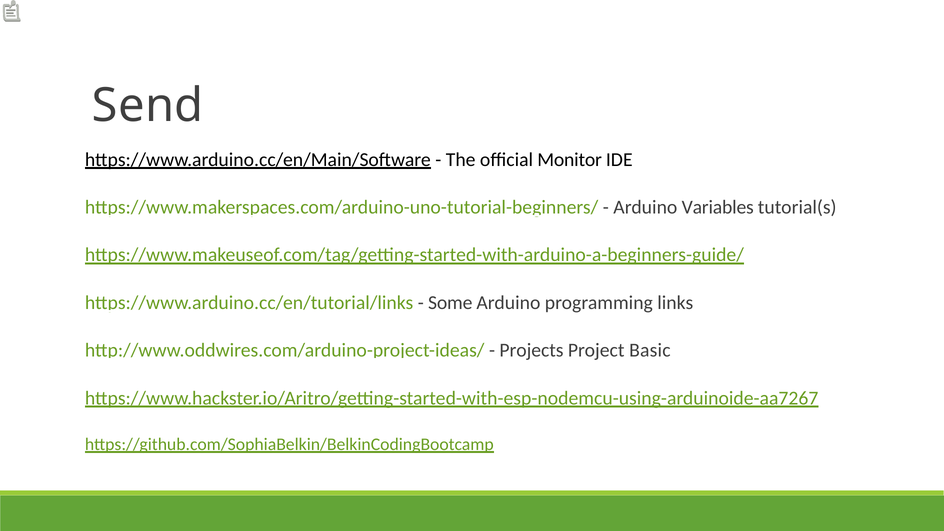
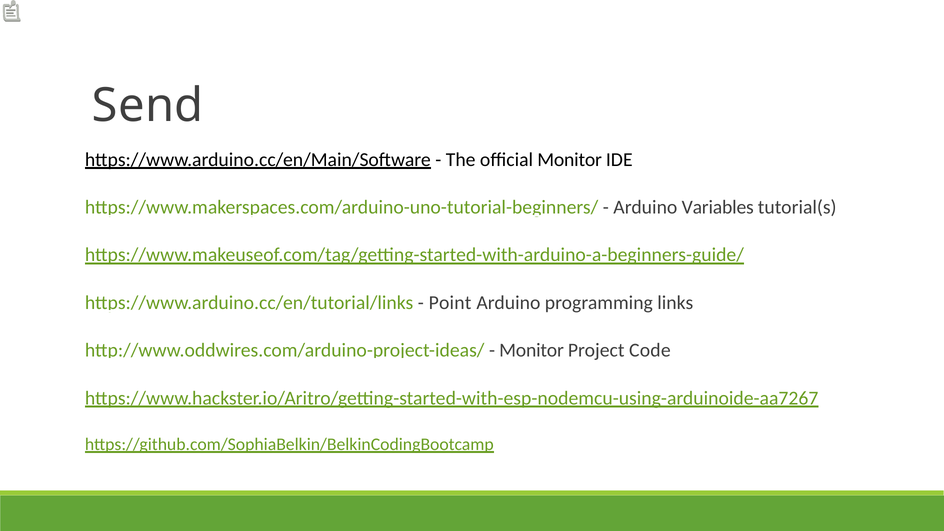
Some: Some -> Point (450, 303)
Projects: Projects -> Monitor (532, 350)
Basic: Basic -> Code (650, 350)
